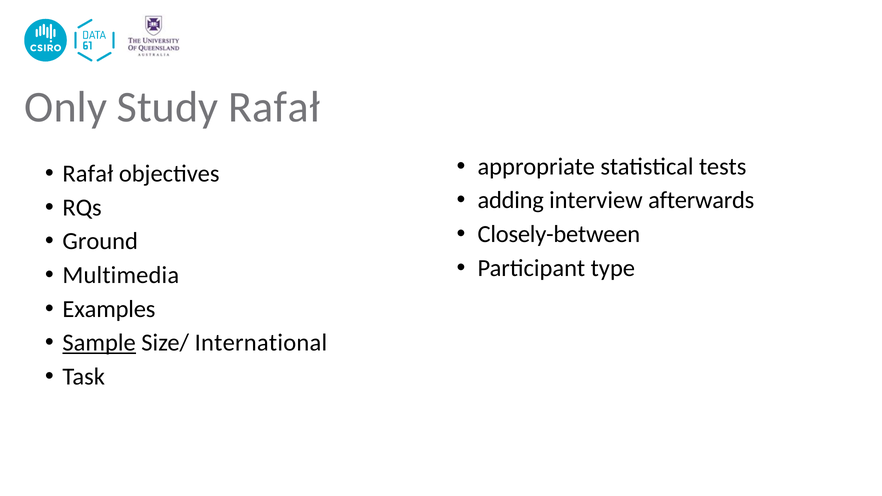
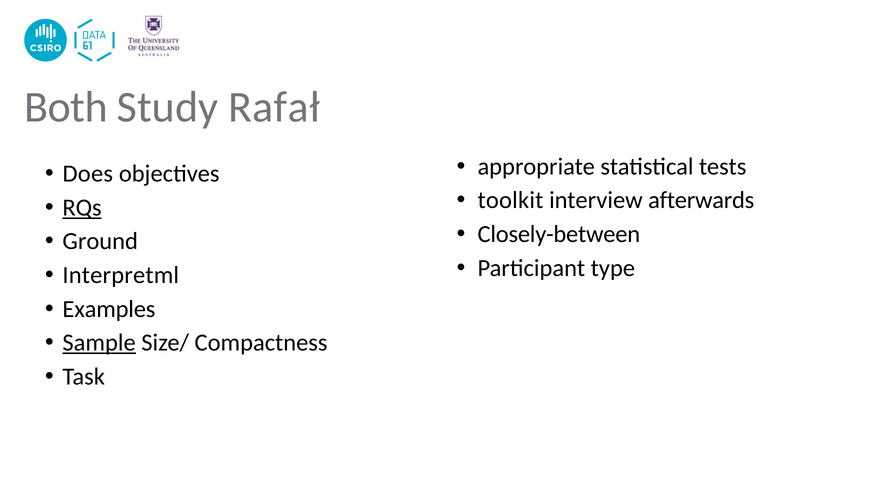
Only: Only -> Both (66, 107)
Rafał: Rafał -> Does (88, 174)
adding: adding -> toolkit (510, 200)
RQs underline: none -> present (82, 208)
Multimedia: Multimedia -> Interpretml (121, 275)
International: International -> Compactness (261, 343)
